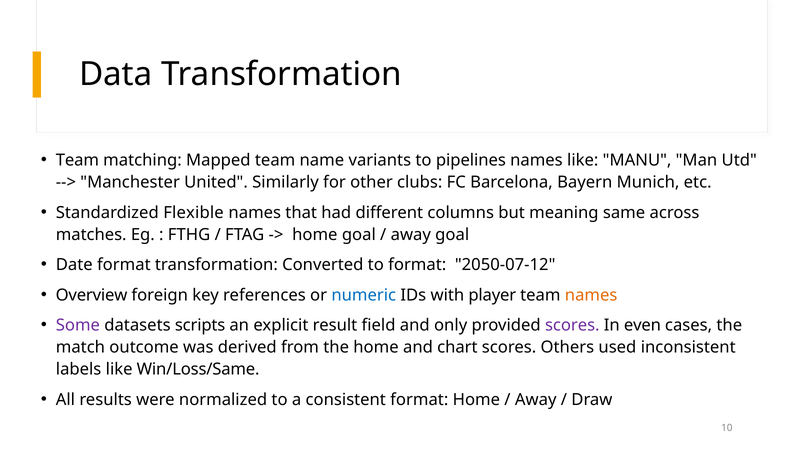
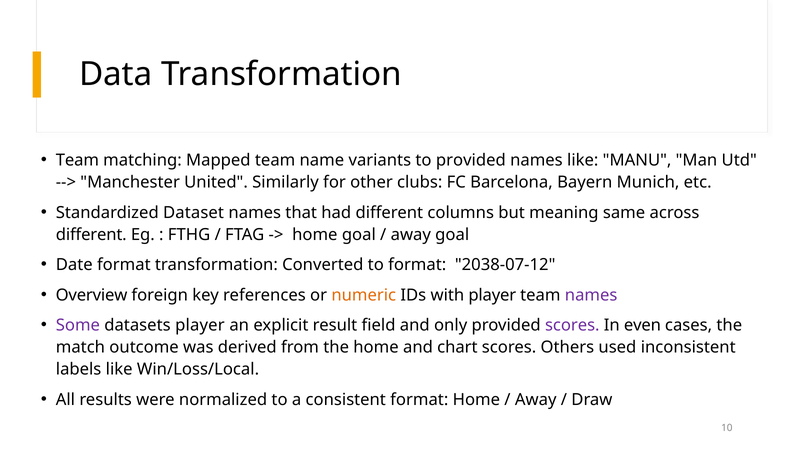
to pipelines: pipelines -> provided (471, 160)
Flexible: Flexible -> Dataset (194, 212)
matches: matches -> different (91, 234)
2050-07-12: 2050-07-12 -> 2038-07-12 (505, 265)
numeric colour: blue -> orange (364, 295)
names colour: orange -> purple (591, 295)
datasets scripts: scripts -> player (200, 325)
Win/Loss/Same: Win/Loss/Same -> Win/Loss/Local (198, 369)
